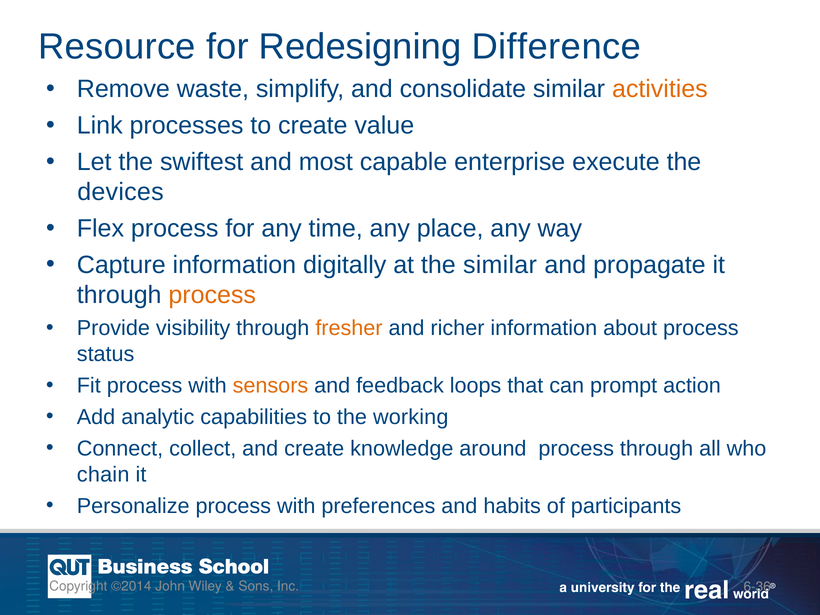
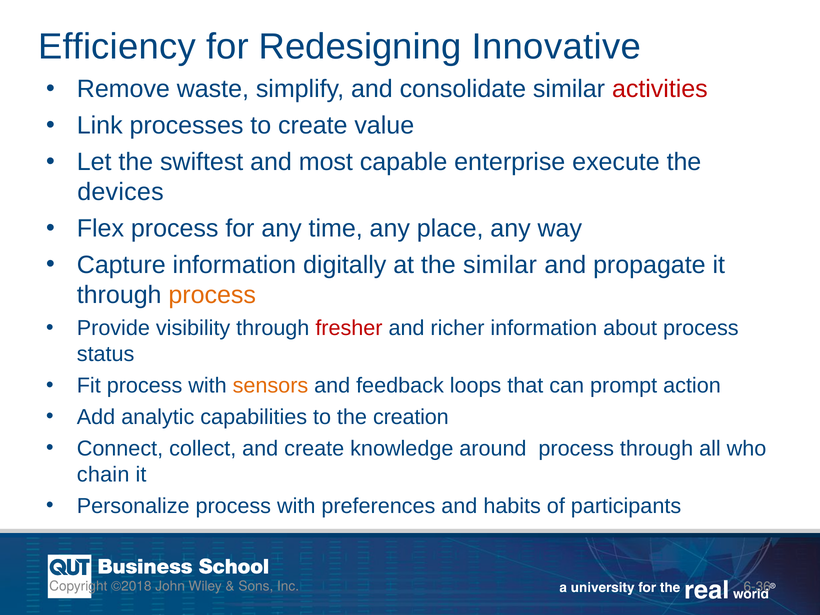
Resource: Resource -> Efficiency (117, 47)
Difference: Difference -> Innovative (556, 47)
activities colour: orange -> red (660, 89)
fresher colour: orange -> red (349, 328)
working: working -> creation (411, 417)
©2014: ©2014 -> ©2018 (131, 586)
